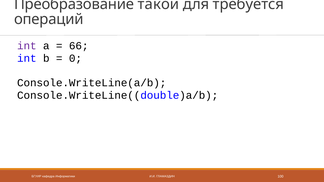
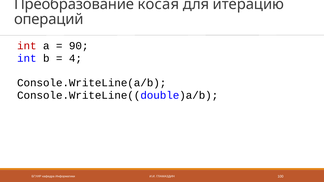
такой: такой -> косая (158, 4)
требуется: требуется -> итерацию (248, 4)
int colour: purple -> red (27, 46)
66: 66 -> 90 (79, 46)
0: 0 -> 4 (75, 58)
